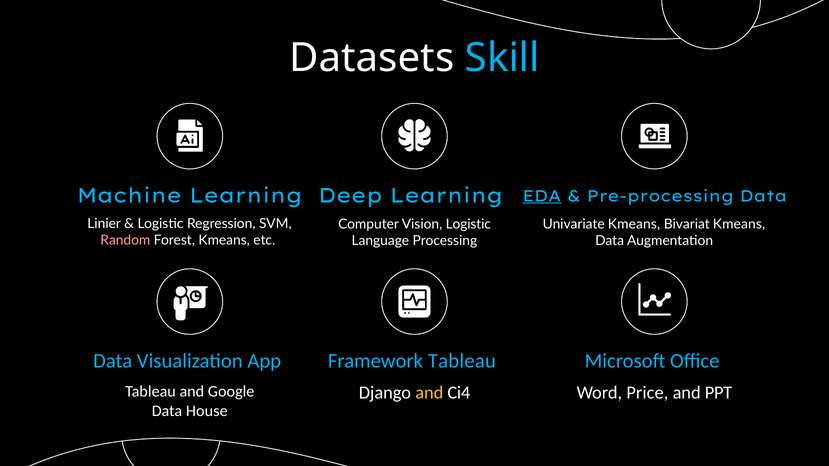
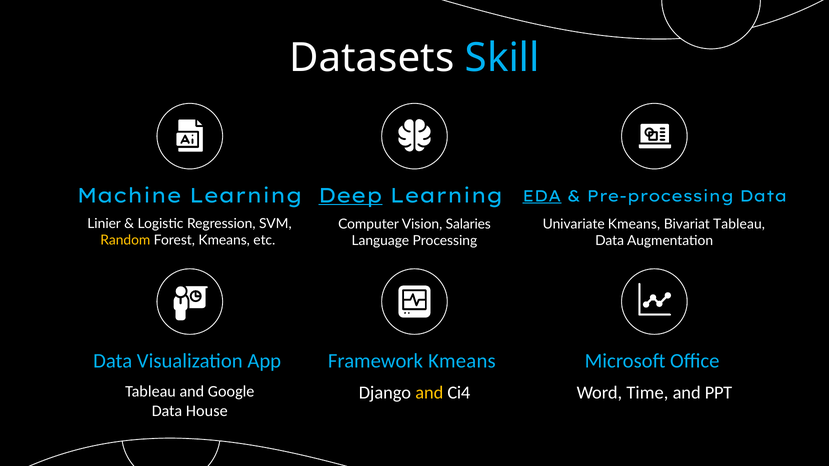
Deep underline: none -> present (350, 196)
Vision Logistic: Logistic -> Salaries (468, 225)
Bivariat Kmeans: Kmeans -> Tableau (739, 225)
Random colour: pink -> yellow (125, 241)
Framework Tableau: Tableau -> Kmeans (462, 361)
Price: Price -> Time (647, 393)
